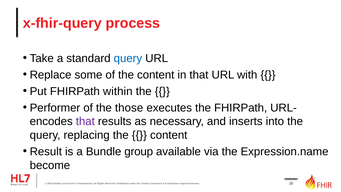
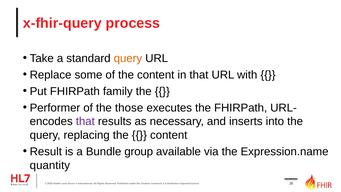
query colour: blue -> orange (128, 58)
within: within -> family (118, 91)
become: become -> quantity (50, 165)
